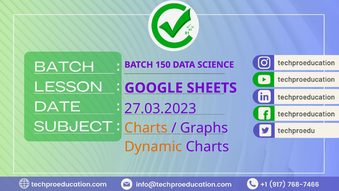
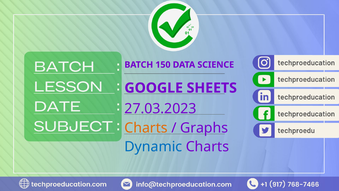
Dynamic colour: orange -> blue (153, 147)
